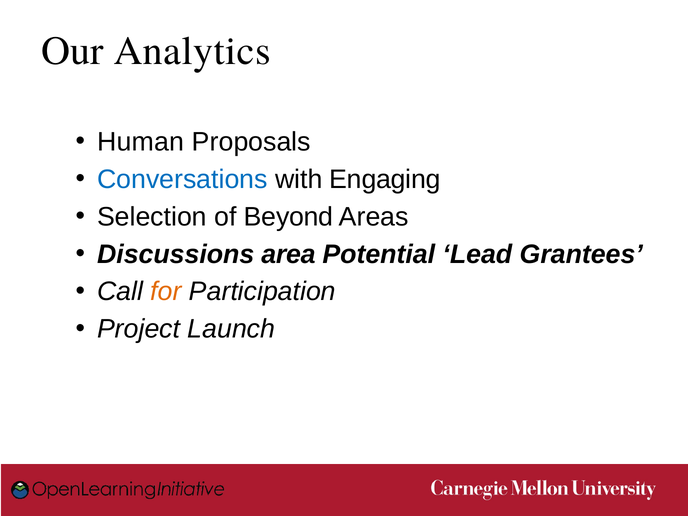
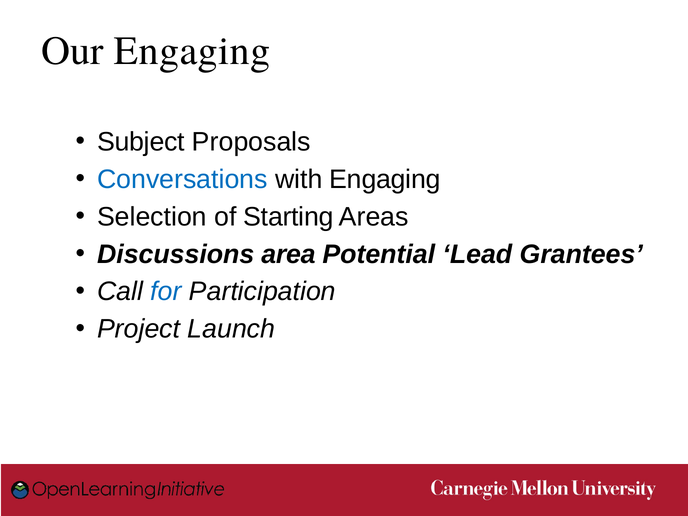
Our Analytics: Analytics -> Engaging (192, 51)
Human: Human -> Subject (141, 142)
Beyond: Beyond -> Starting (289, 217)
for colour: orange -> blue (166, 292)
